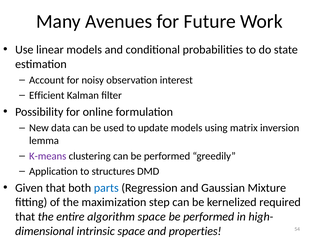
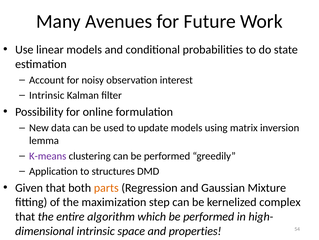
Efficient: Efficient -> Intrinsic (47, 95)
parts colour: blue -> orange (106, 187)
required: required -> complex (280, 202)
algorithm space: space -> which (152, 216)
